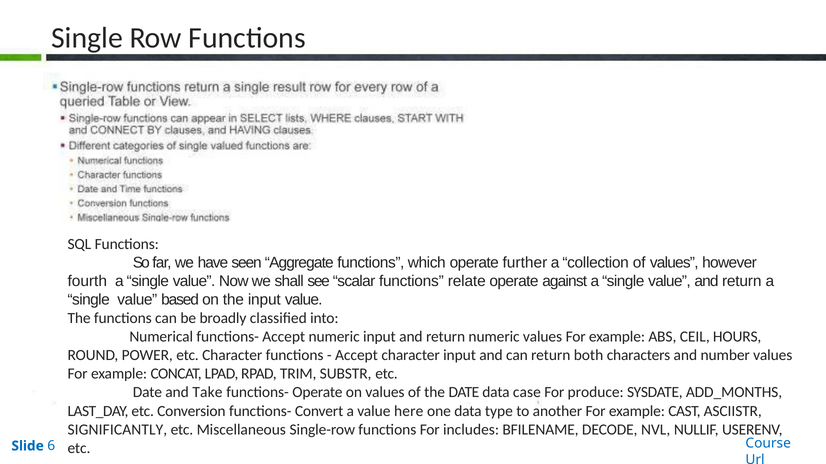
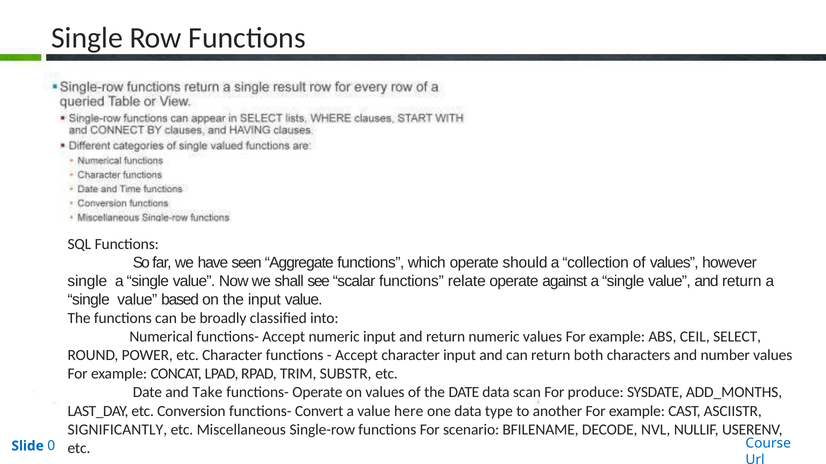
further: further -> should (525, 263)
fourth: fourth -> single (87, 281)
HOURS: HOURS -> SELECT (737, 337)
case: case -> scan (527, 393)
includes: includes -> scenario (471, 430)
6: 6 -> 0 (51, 447)
